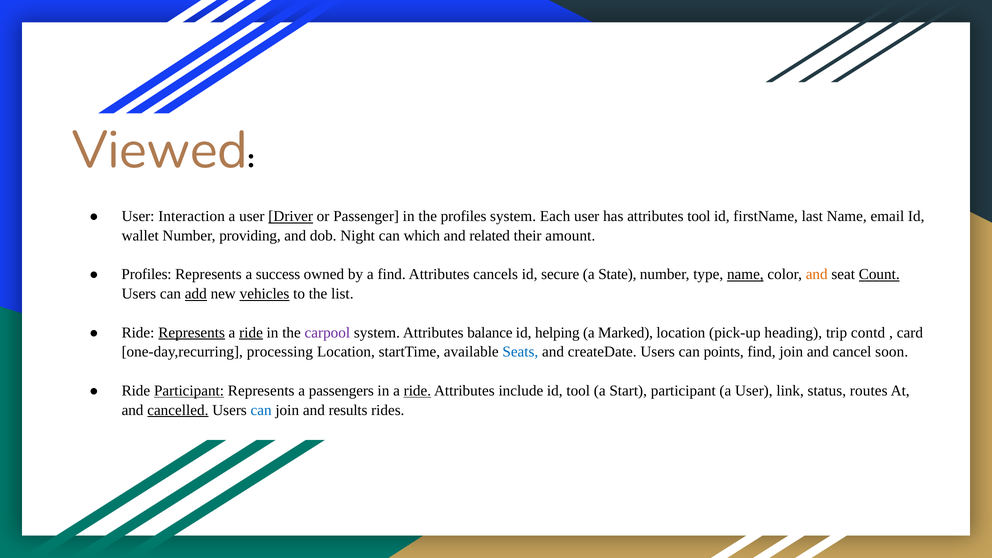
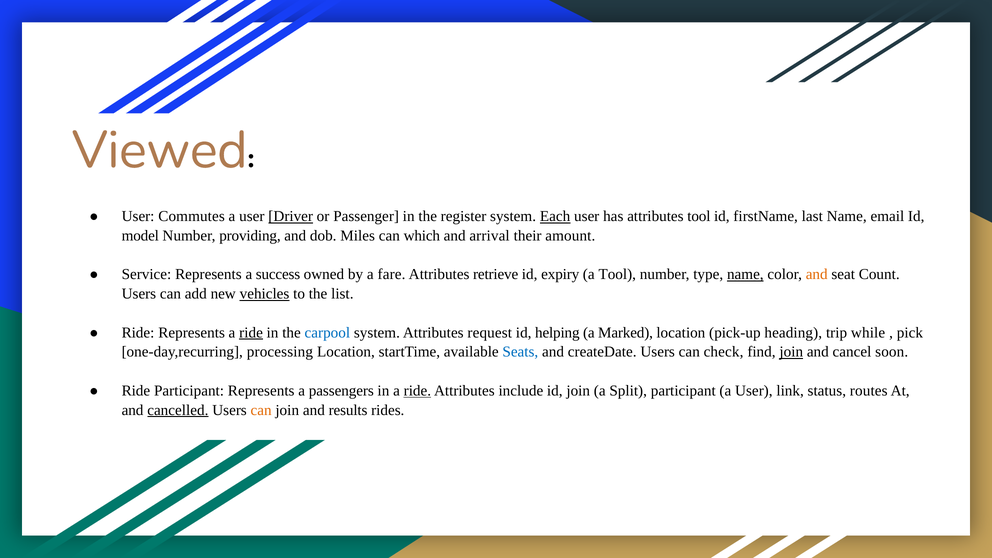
Interaction: Interaction -> Commutes (192, 216)
the profiles: profiles -> register (464, 216)
Each underline: none -> present (555, 216)
wallet: wallet -> model (140, 236)
Night: Night -> Miles (358, 236)
related: related -> arrival (490, 236)
Profiles: Profiles -> Service (146, 274)
a find: find -> fare (392, 274)
cancels: cancels -> retrieve (496, 274)
secure: secure -> expiry (560, 274)
a State: State -> Tool (617, 274)
Count underline: present -> none (879, 274)
add underline: present -> none (196, 294)
Represents underline: present -> none (192, 333)
carpool colour: purple -> blue (327, 333)
balance: balance -> request (490, 333)
contd: contd -> while (868, 333)
card: card -> pick (910, 333)
points: points -> check (724, 352)
join underline: none -> present (791, 352)
Participant underline: present -> none (189, 391)
id tool: tool -> join (578, 391)
Start: Start -> Split (628, 391)
can colour: blue -> orange (261, 410)
